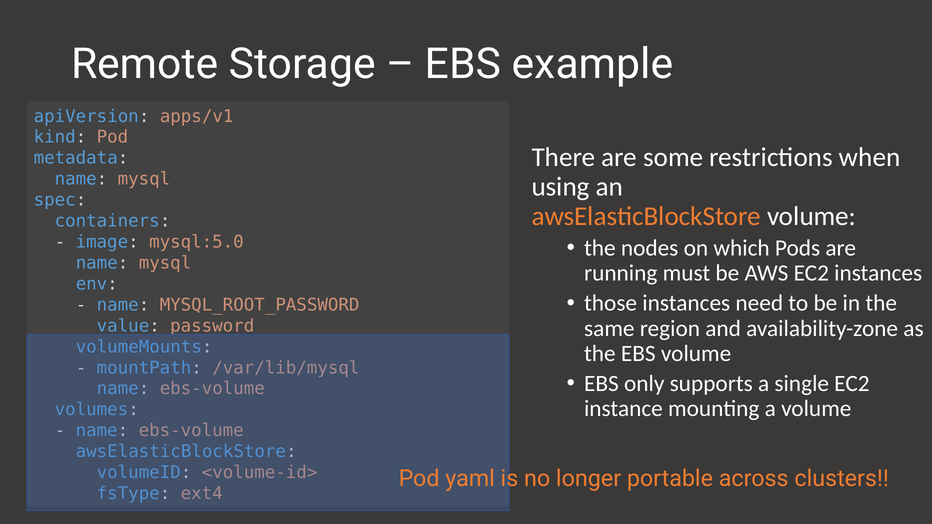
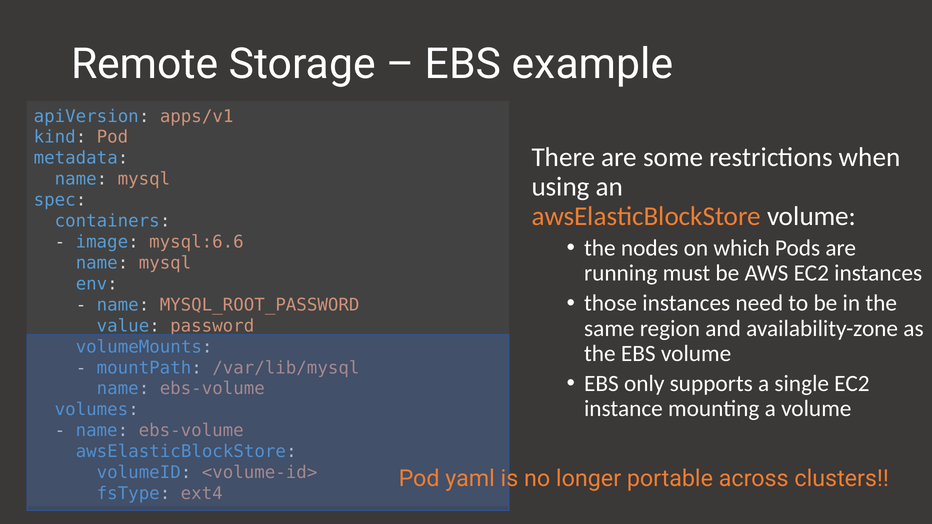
mysql:5.0: mysql:5.0 -> mysql:6.6 (196, 242)
